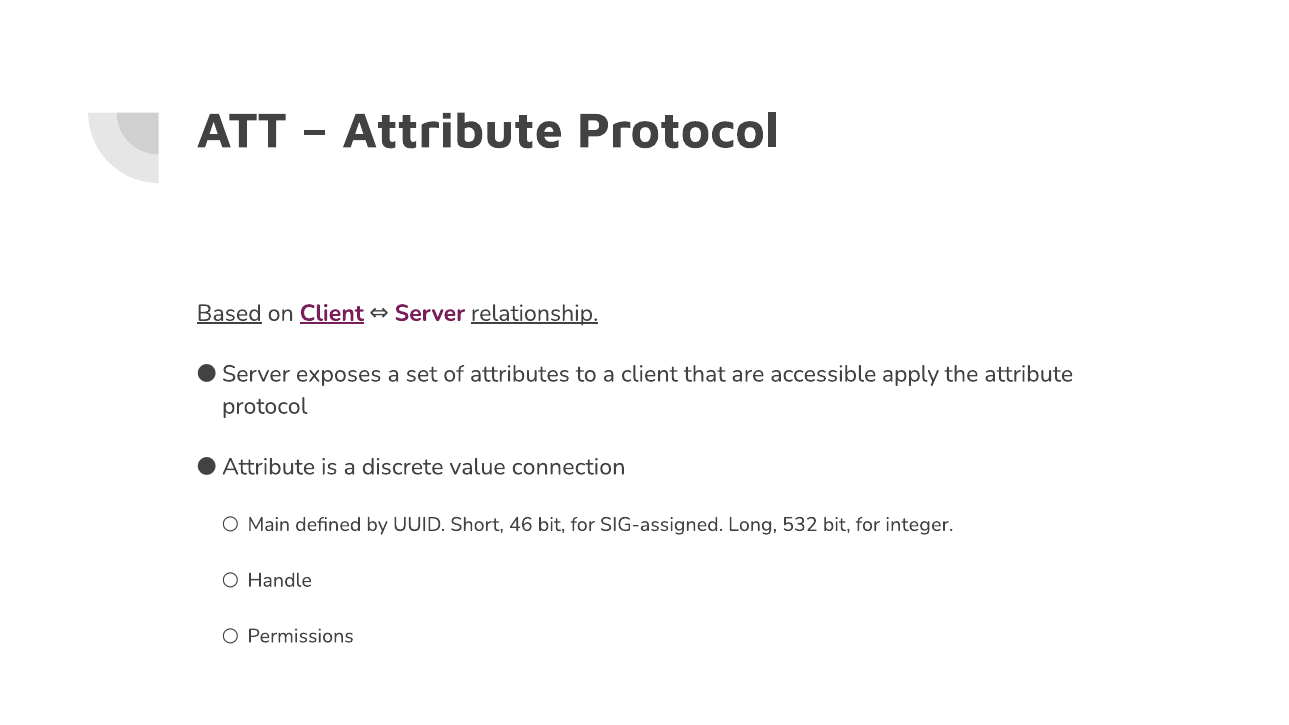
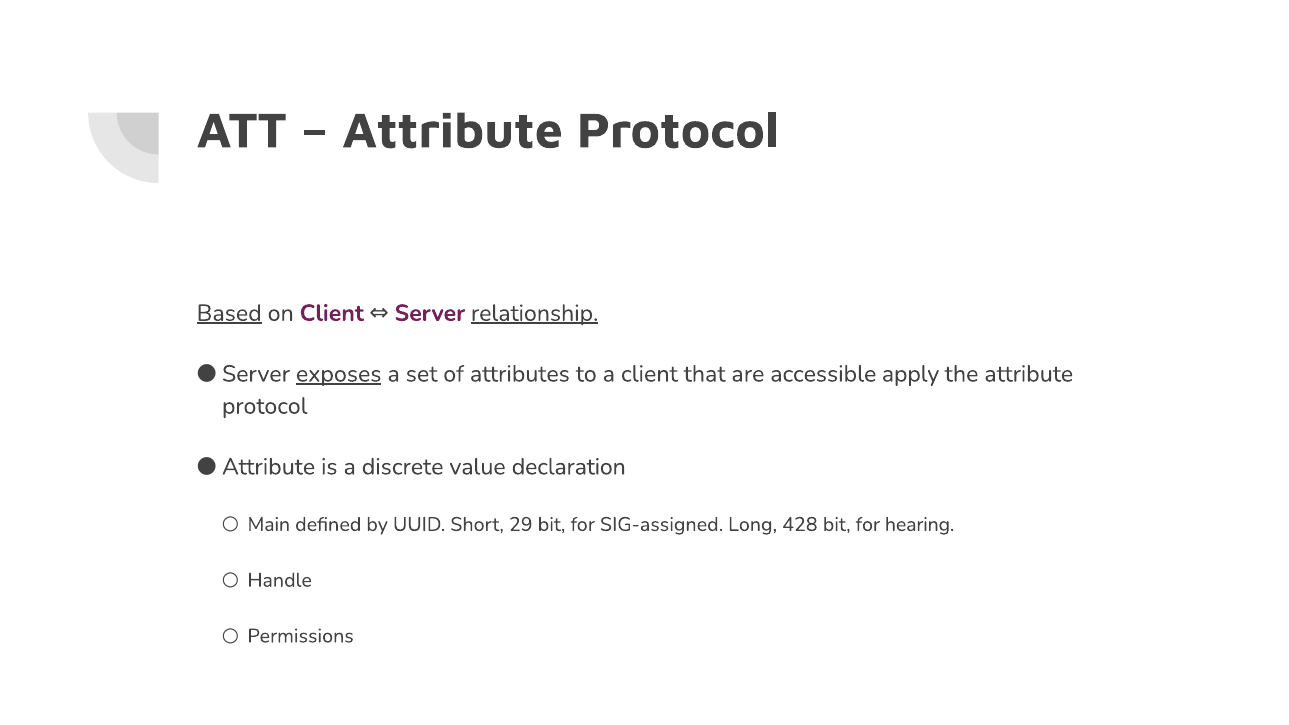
Client underline: present -> none (332, 313)
exposes underline: none -> present (339, 374)
connection: connection -> declaration (569, 467)
46: 46 -> 29 (521, 524)
532: 532 -> 428 (800, 524)
integer: integer -> hearing (920, 524)
